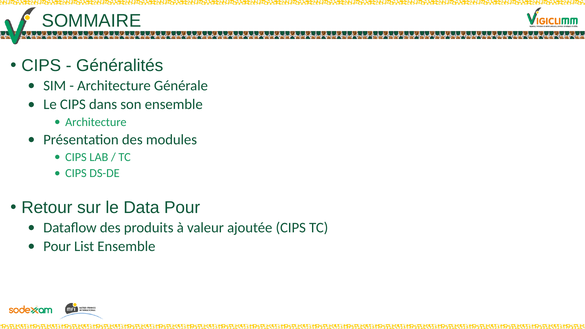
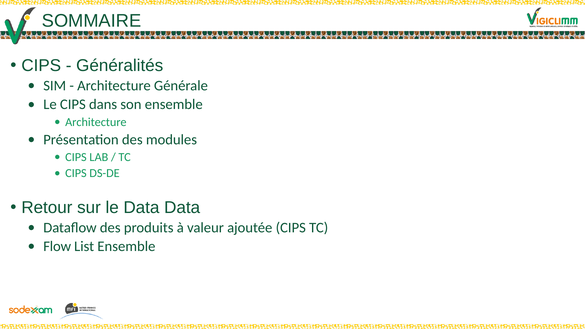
Data Pour: Pour -> Data (182, 207)
Pour: Pour -> Flow (57, 246)
